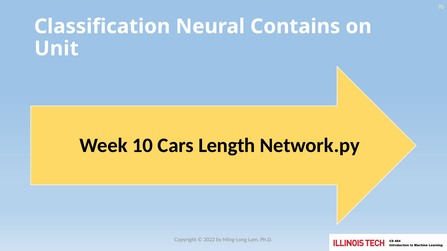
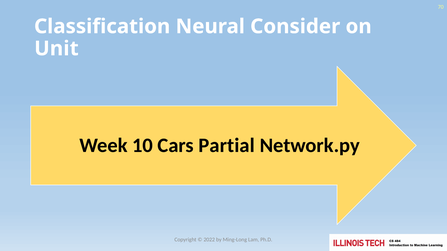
Contains: Contains -> Consider (295, 26)
Length: Length -> Partial (227, 146)
